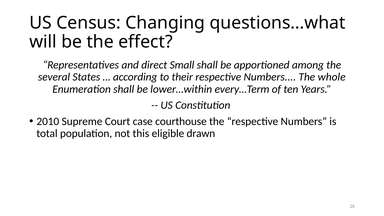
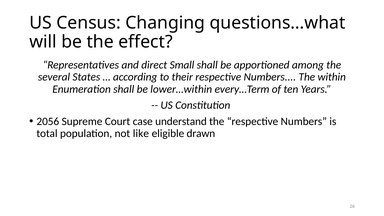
whole: whole -> within (332, 77)
2010: 2010 -> 2056 (48, 121)
courthouse: courthouse -> understand (181, 121)
this: this -> like (141, 133)
